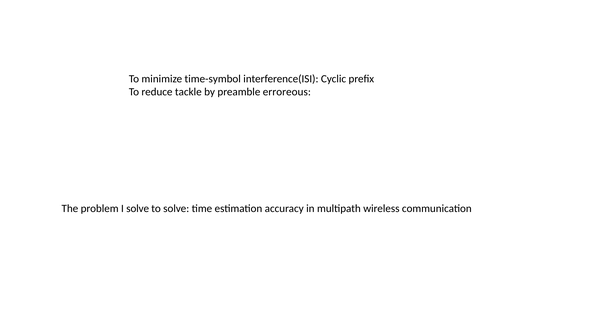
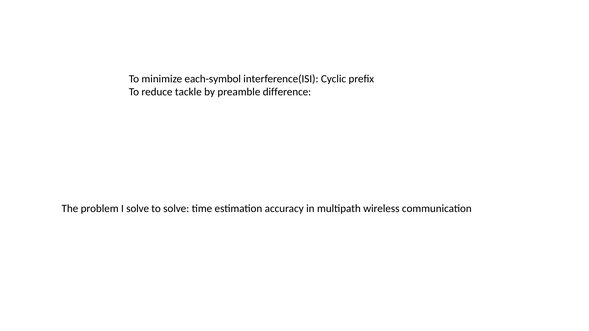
time-symbol: time-symbol -> each-symbol (213, 79)
erroreous: erroreous -> difference (287, 92)
